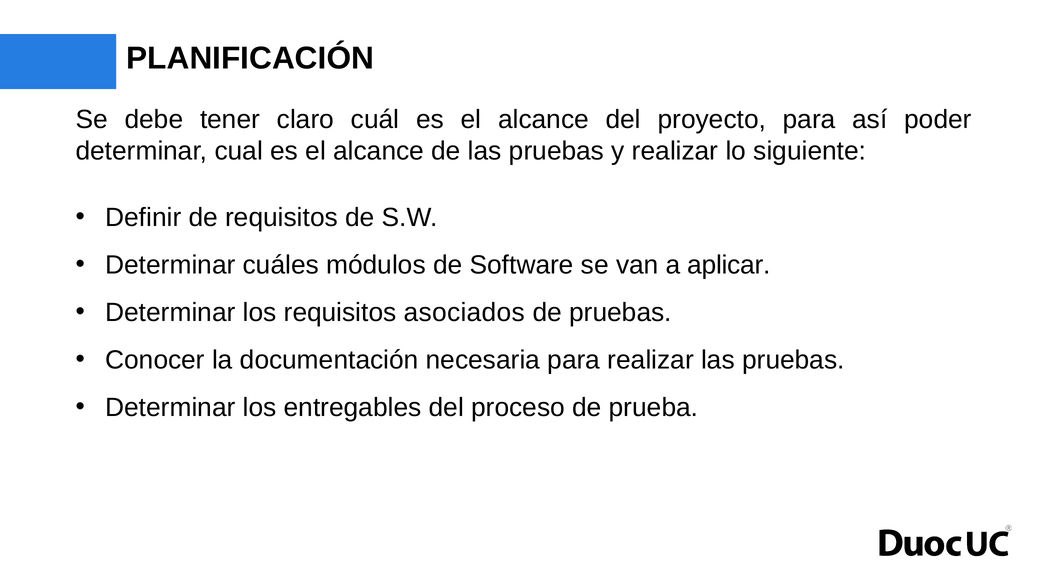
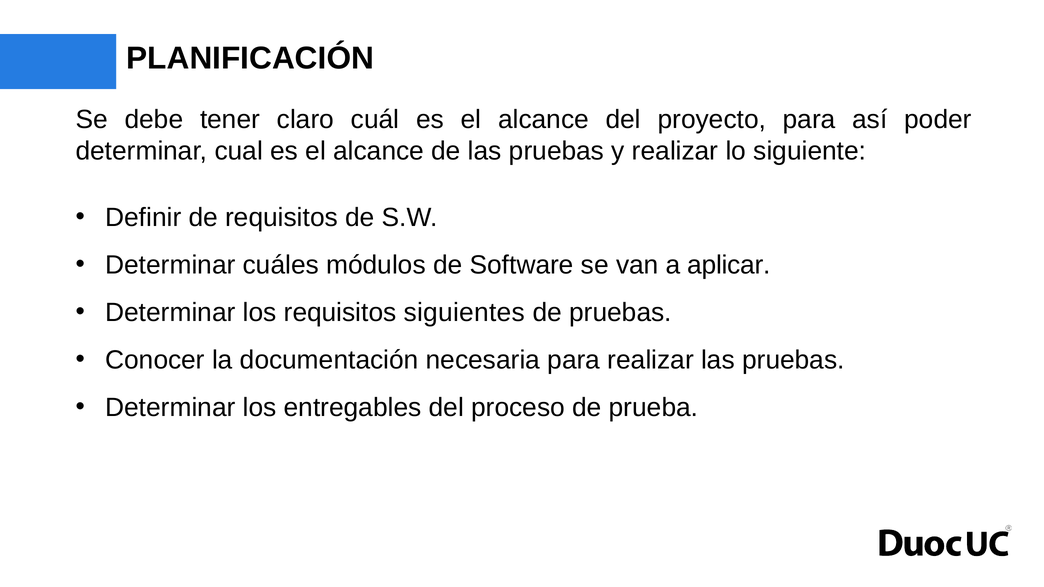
asociados: asociados -> siguientes (464, 313)
